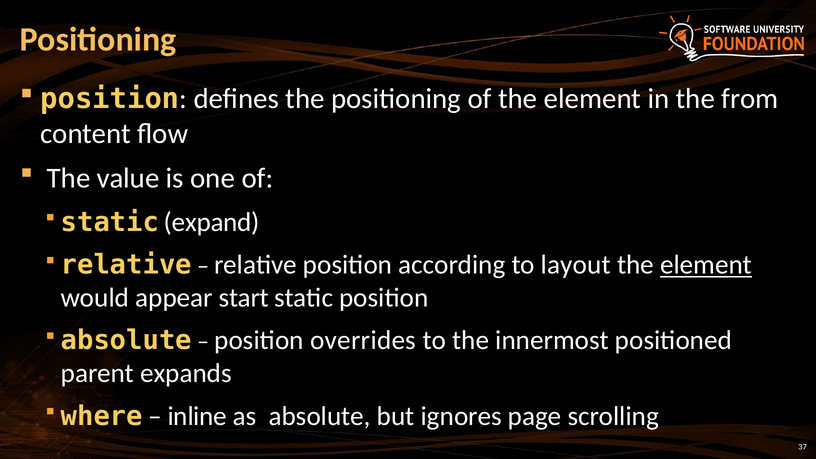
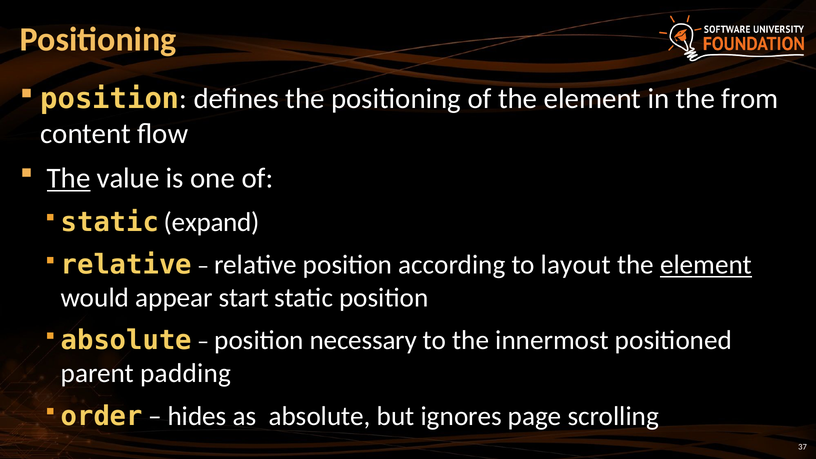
The underline: none -> present (69, 178)
overrides: overrides -> necessary (363, 341)
expands: expands -> padding (186, 373)
where: where -> order (102, 416)
inline: inline -> hides (197, 416)
